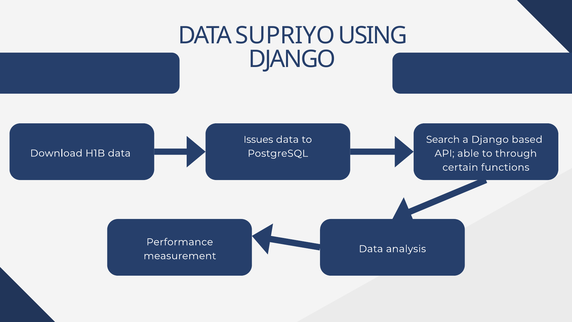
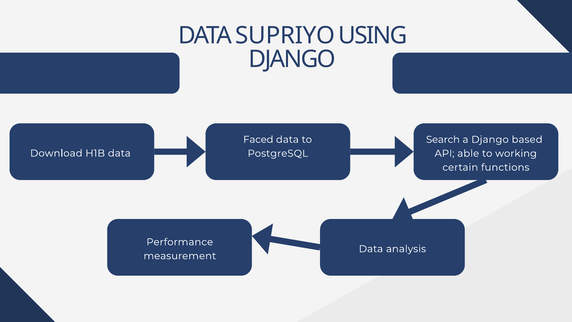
Issues: Issues -> Faced (258, 139)
through: through -> working (516, 153)
